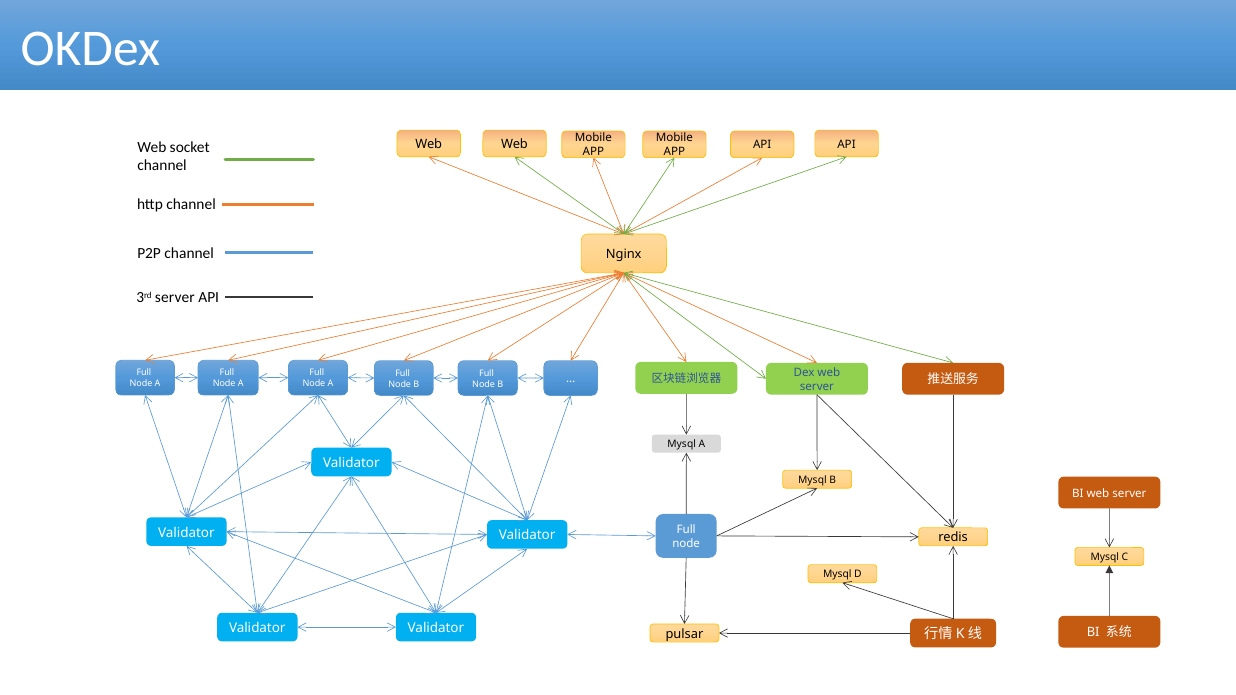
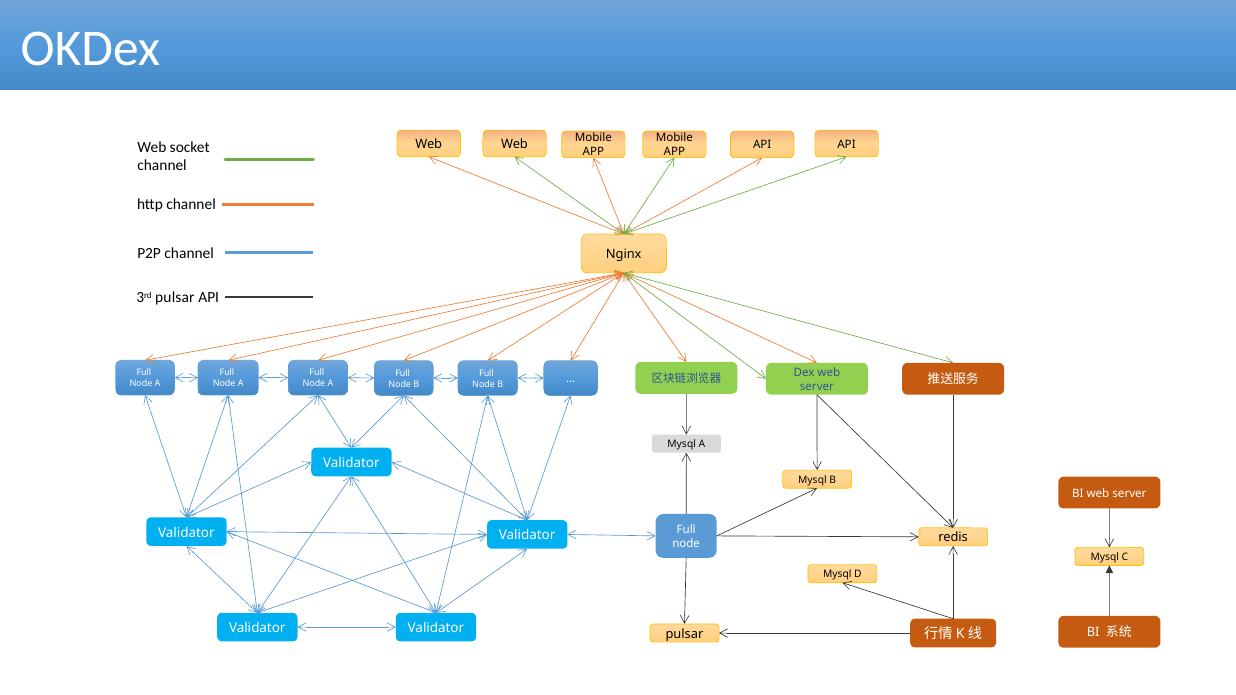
3rd server: server -> pulsar (175, 298)
